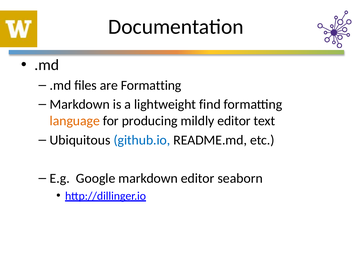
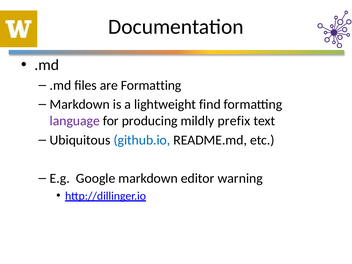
language colour: orange -> purple (75, 121)
mildly editor: editor -> prefix (234, 121)
seaborn: seaborn -> warning (240, 178)
